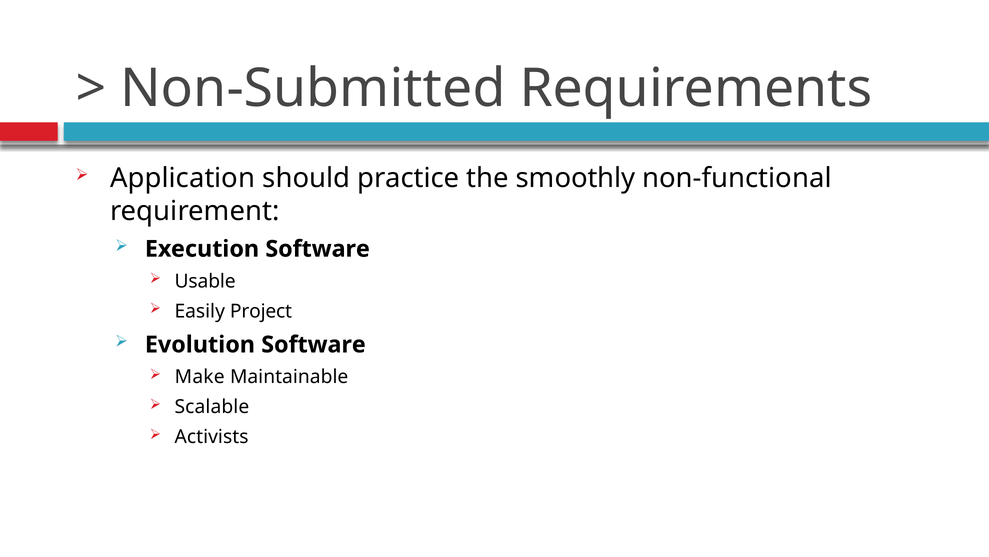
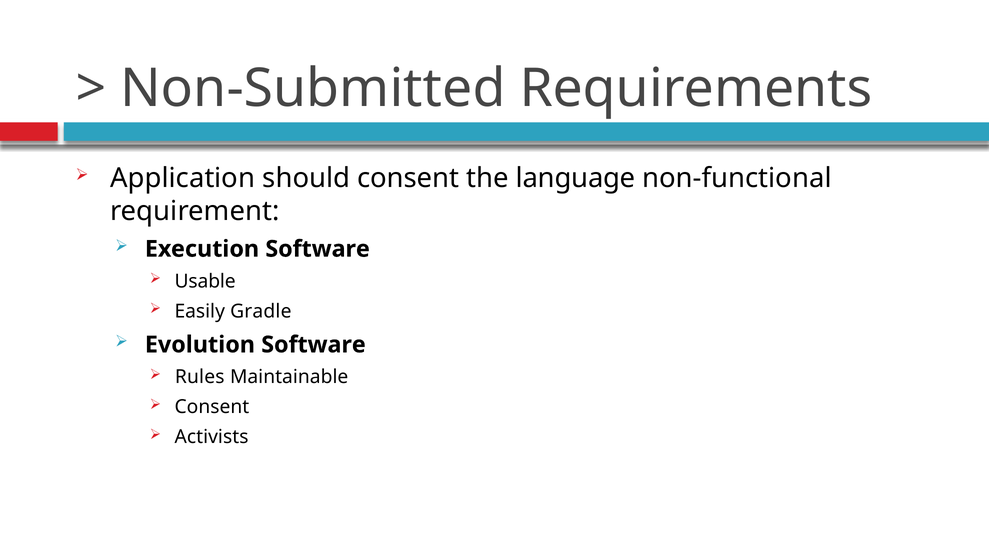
should practice: practice -> consent (408, 178)
smoothly: smoothly -> language (576, 178)
Project: Project -> Gradle (261, 311)
Make: Make -> Rules (200, 376)
Scalable: Scalable -> Consent (212, 406)
